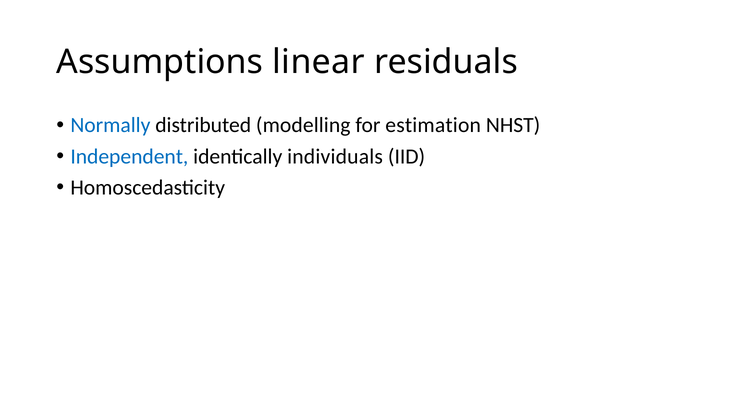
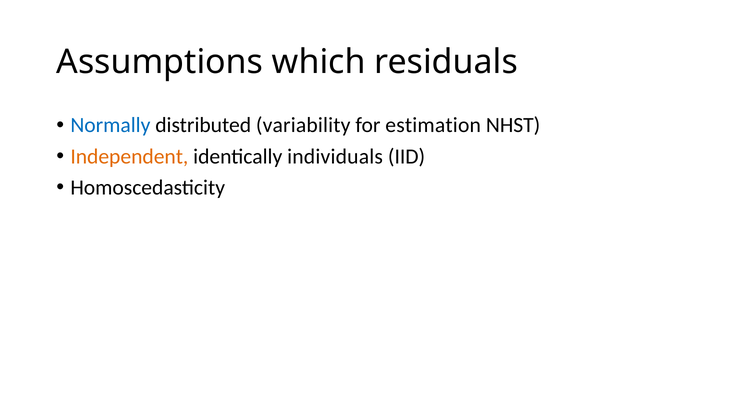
linear: linear -> which (319, 62)
modelling: modelling -> variability (303, 125)
Independent colour: blue -> orange (129, 156)
